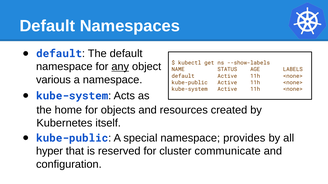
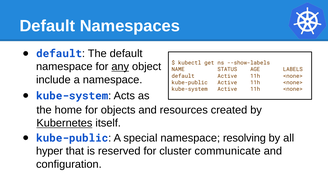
various: various -> include (53, 80)
Kubernetes underline: none -> present (64, 123)
provides: provides -> resolving (244, 138)
